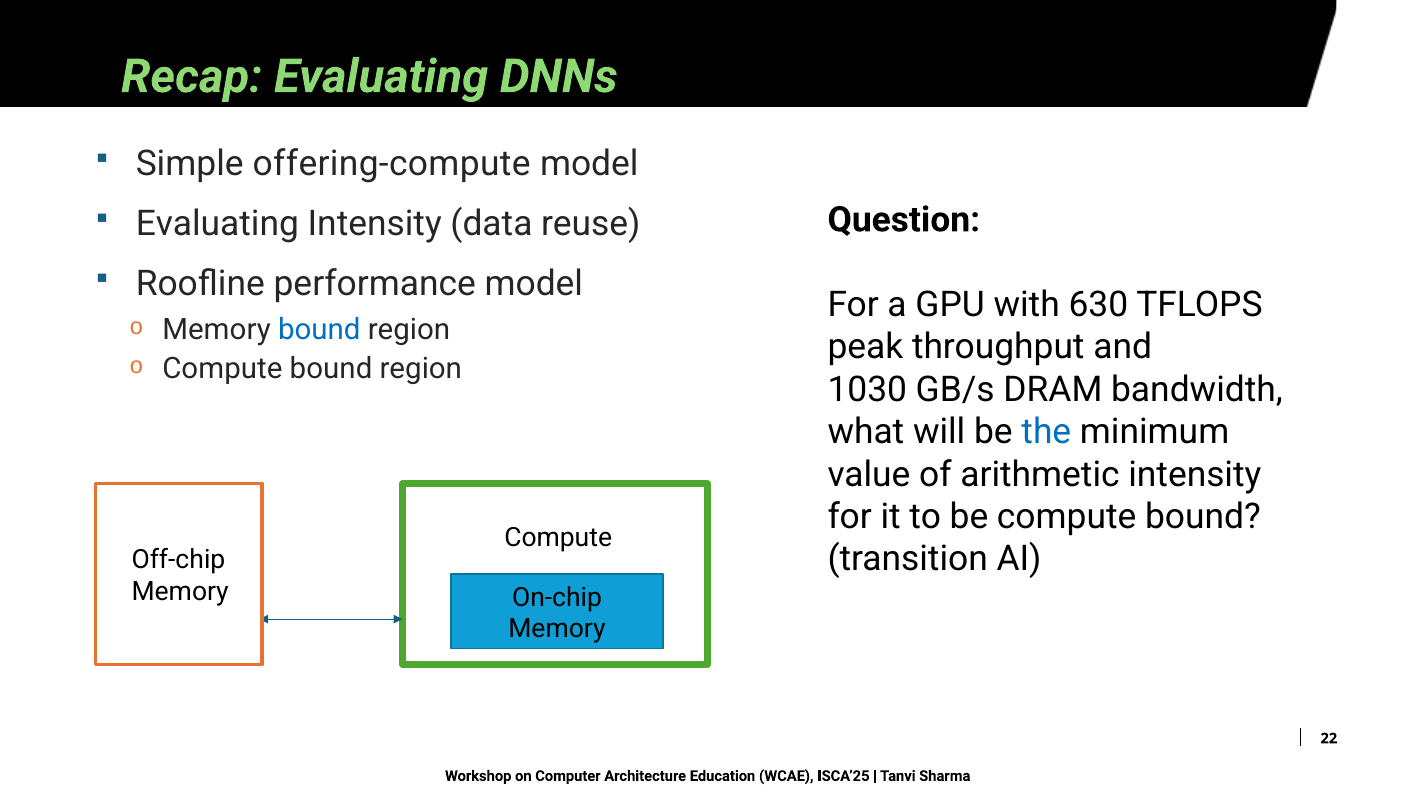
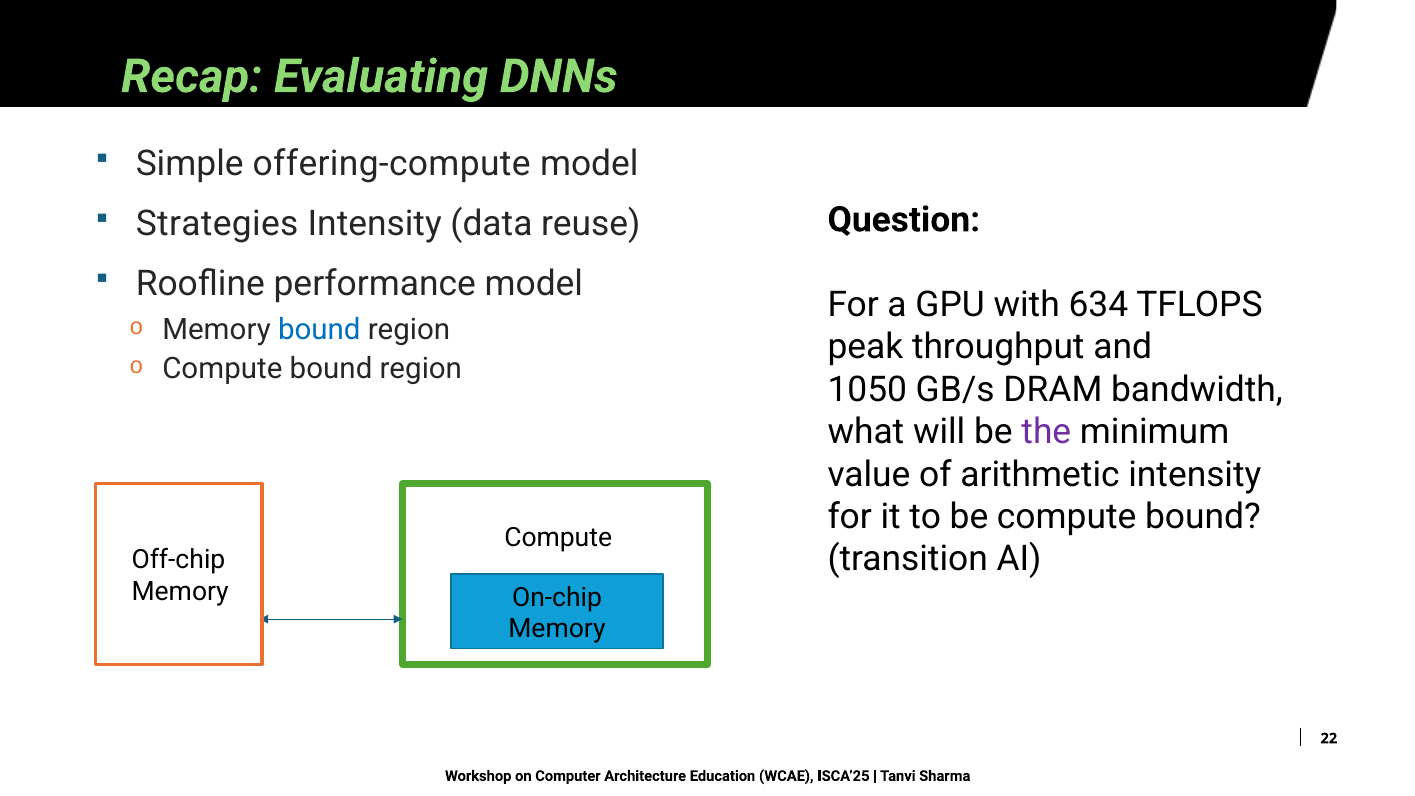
Evaluating: Evaluating -> Strategies (217, 224)
630: 630 -> 634 (1098, 305)
1030: 1030 -> 1050 (867, 389)
the colour: blue -> purple (1046, 432)
